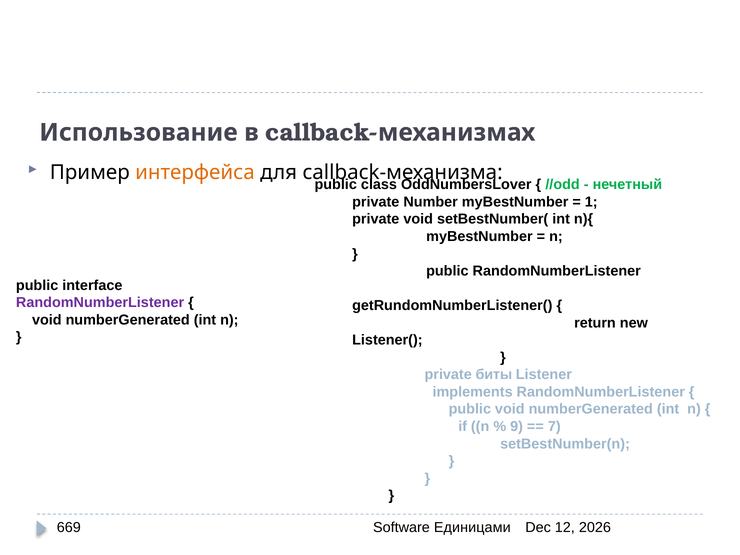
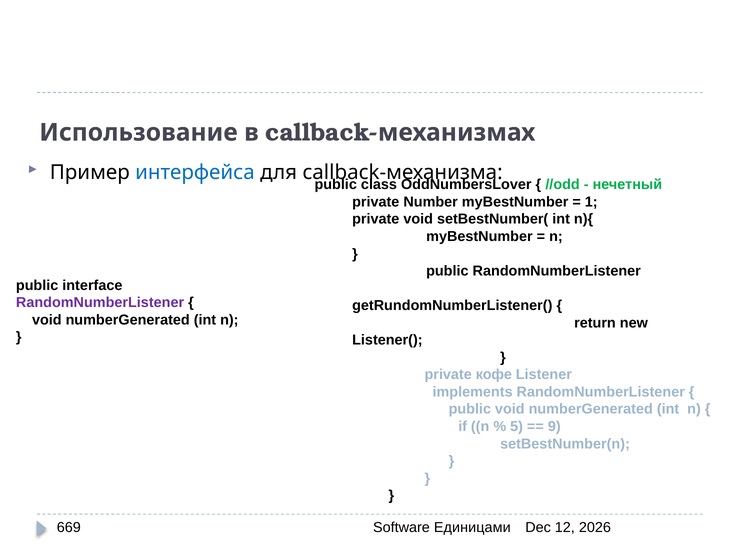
интерфейса colour: orange -> blue (195, 173)
биты: биты -> кофе (494, 375)
9: 9 -> 5 (517, 427)
7: 7 -> 9 (554, 427)
